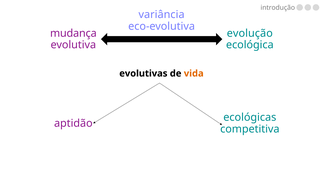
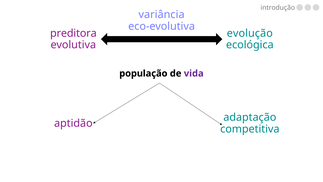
mudança: mudança -> preditora (73, 33)
evolutivas: evolutivas -> população (143, 73)
vida colour: orange -> purple (194, 73)
ecológicas: ecológicas -> adaptação (250, 117)
